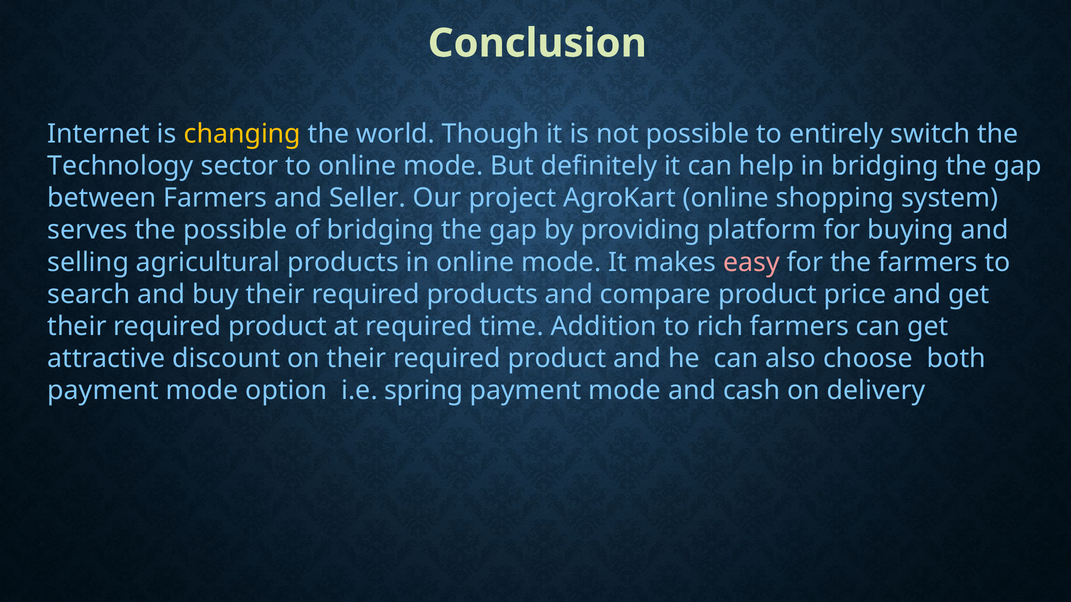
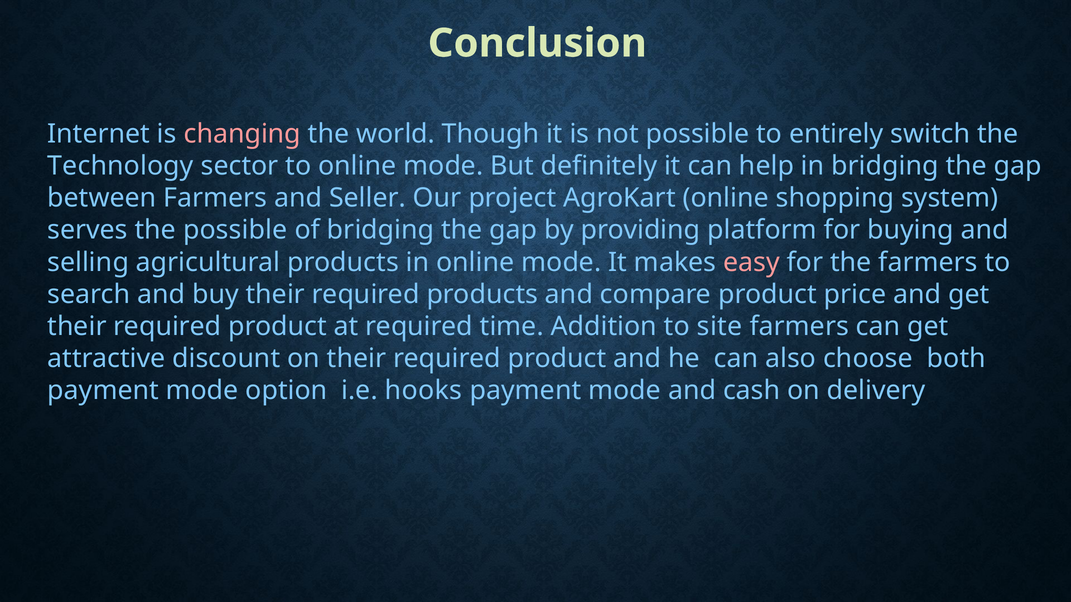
changing colour: yellow -> pink (242, 134)
rich: rich -> site (720, 327)
spring: spring -> hooks (424, 391)
